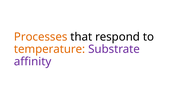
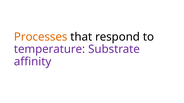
temperature colour: orange -> purple (50, 49)
